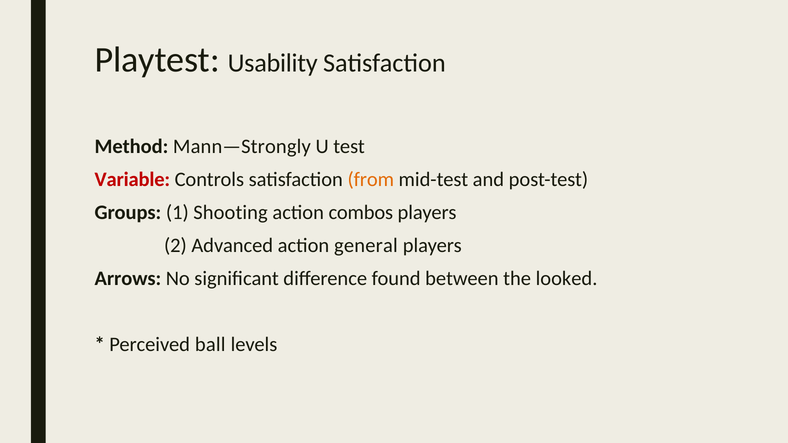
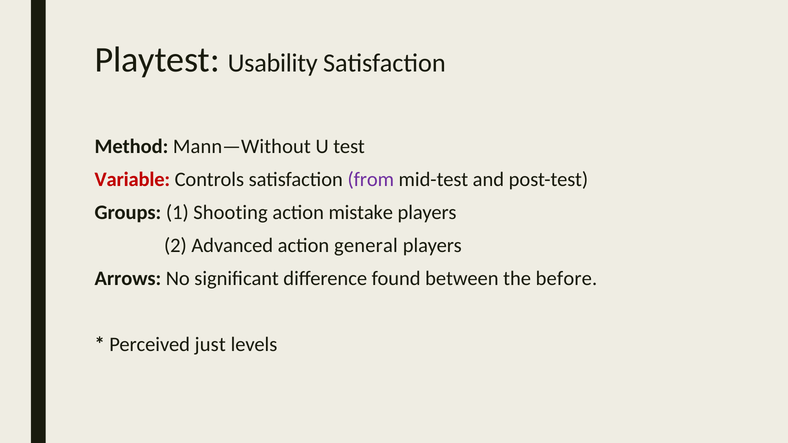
Mann—Strongly: Mann—Strongly -> Mann—Without (242, 147)
from colour: orange -> purple (371, 180)
combos: combos -> mistake (361, 213)
looked: looked -> before (566, 279)
ball: ball -> just (210, 345)
